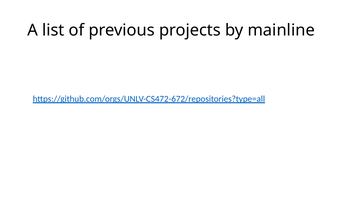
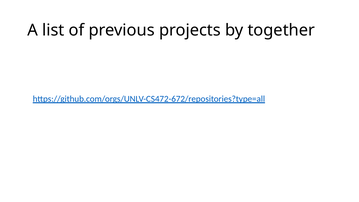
mainline: mainline -> together (281, 30)
